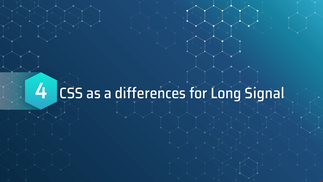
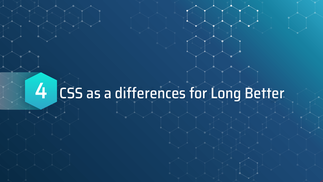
Signal: Signal -> Better (265, 93)
